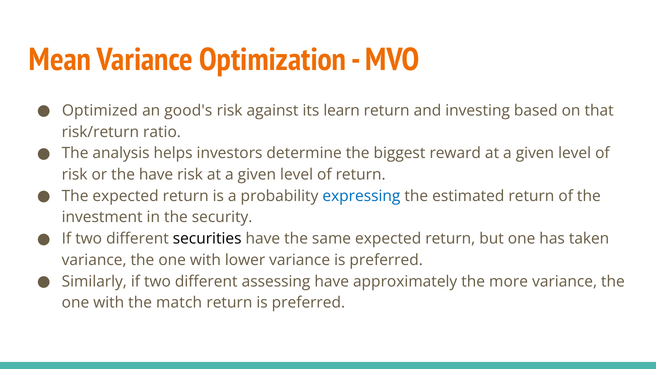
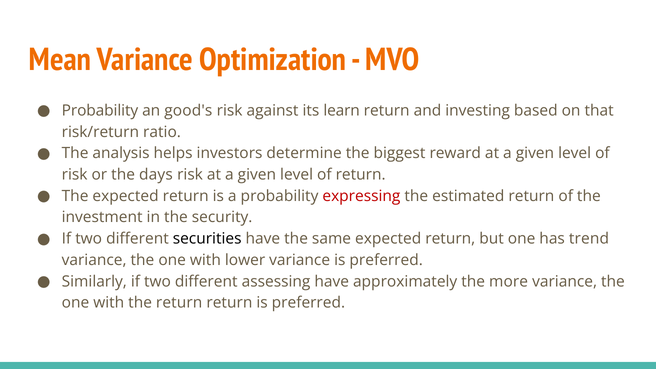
Optimized: Optimized -> Probability (100, 111)
the have: have -> days (156, 175)
expressing colour: blue -> red (361, 196)
taken: taken -> trend (589, 239)
the match: match -> return (179, 303)
